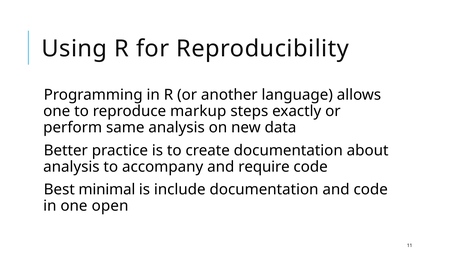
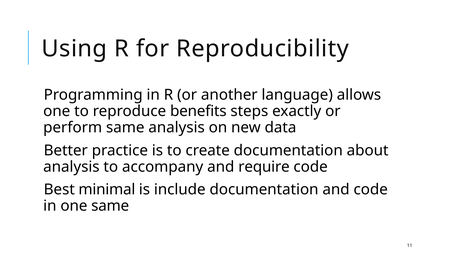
markup: markup -> benefits (198, 111)
one open: open -> same (110, 206)
